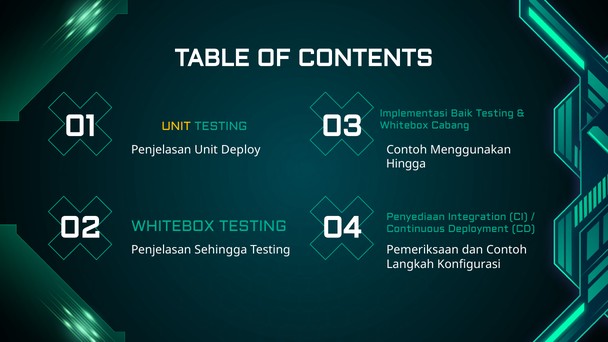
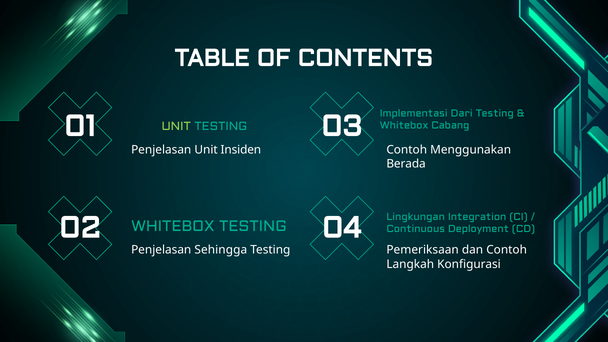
Baik: Baik -> Dari (462, 113)
UNIT colour: yellow -> light green (176, 126)
Deploy: Deploy -> Insiden (241, 150)
Hingga: Hingga -> Berada (406, 164)
Penyediaan: Penyediaan -> Lingkungan (416, 217)
